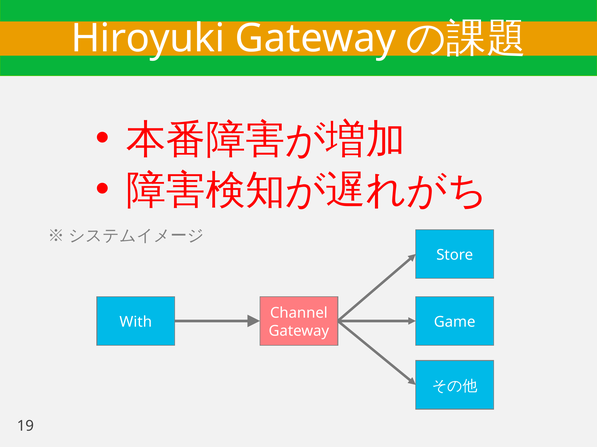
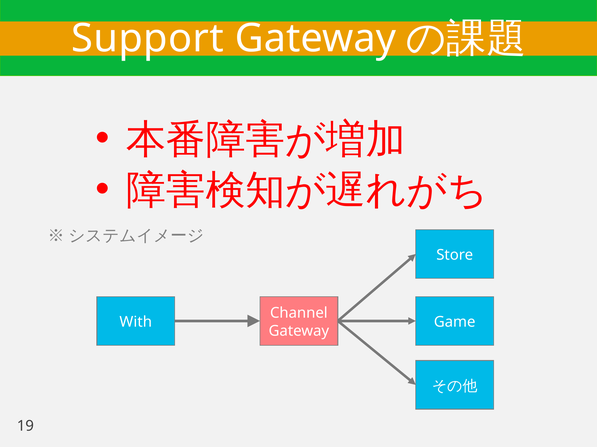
Hiroyuki: Hiroyuki -> Support (148, 38)
